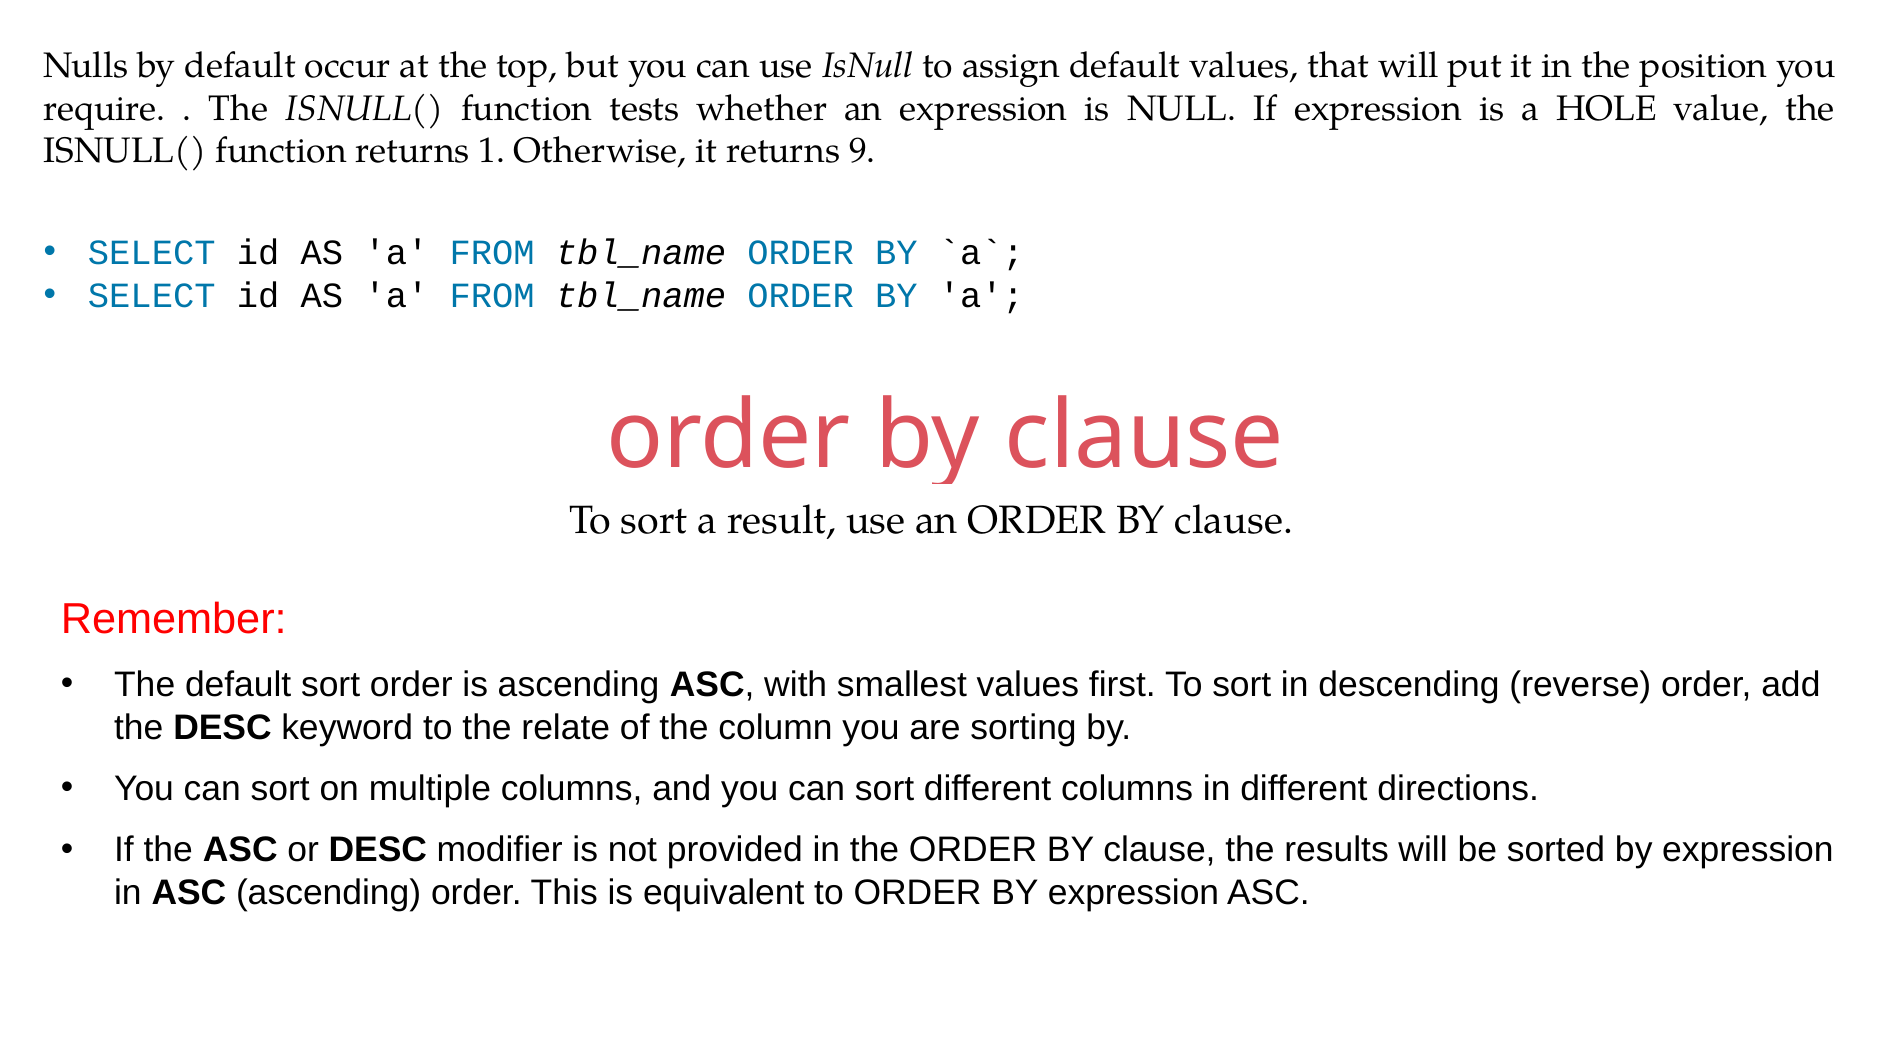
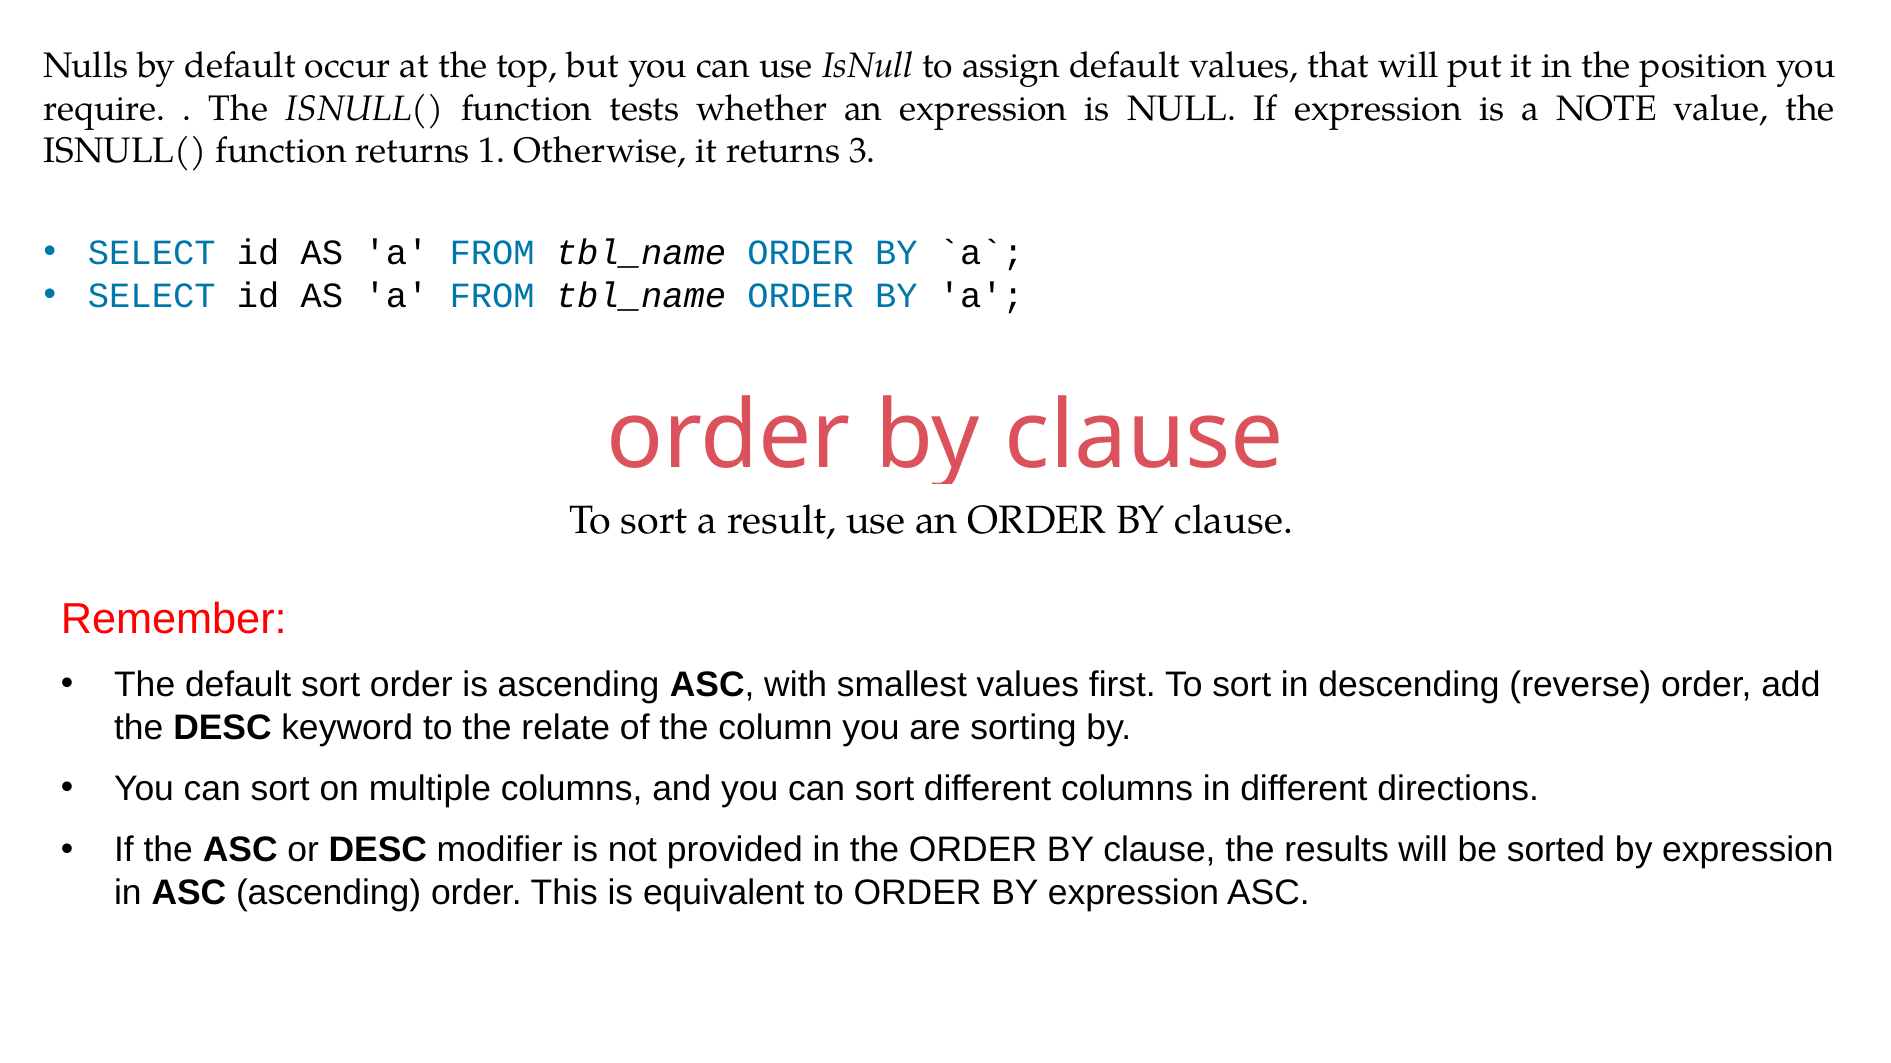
HOLE: HOLE -> NOTE (1607, 109)
9: 9 -> 3 (862, 151)
